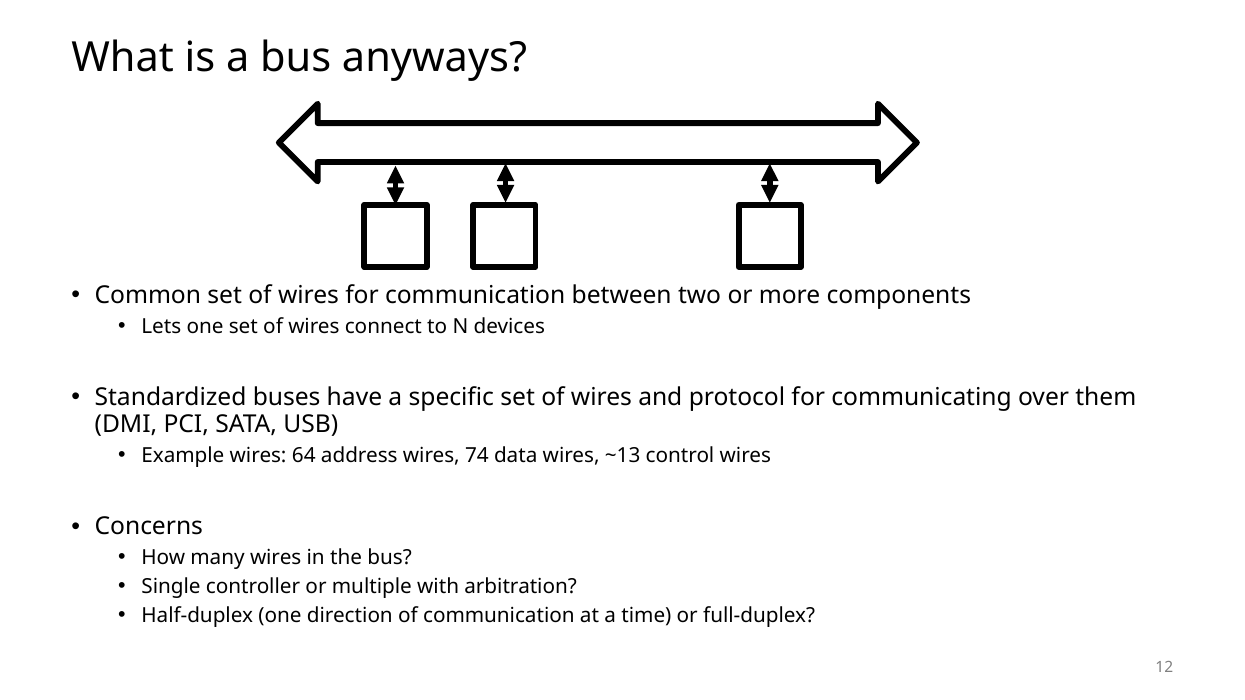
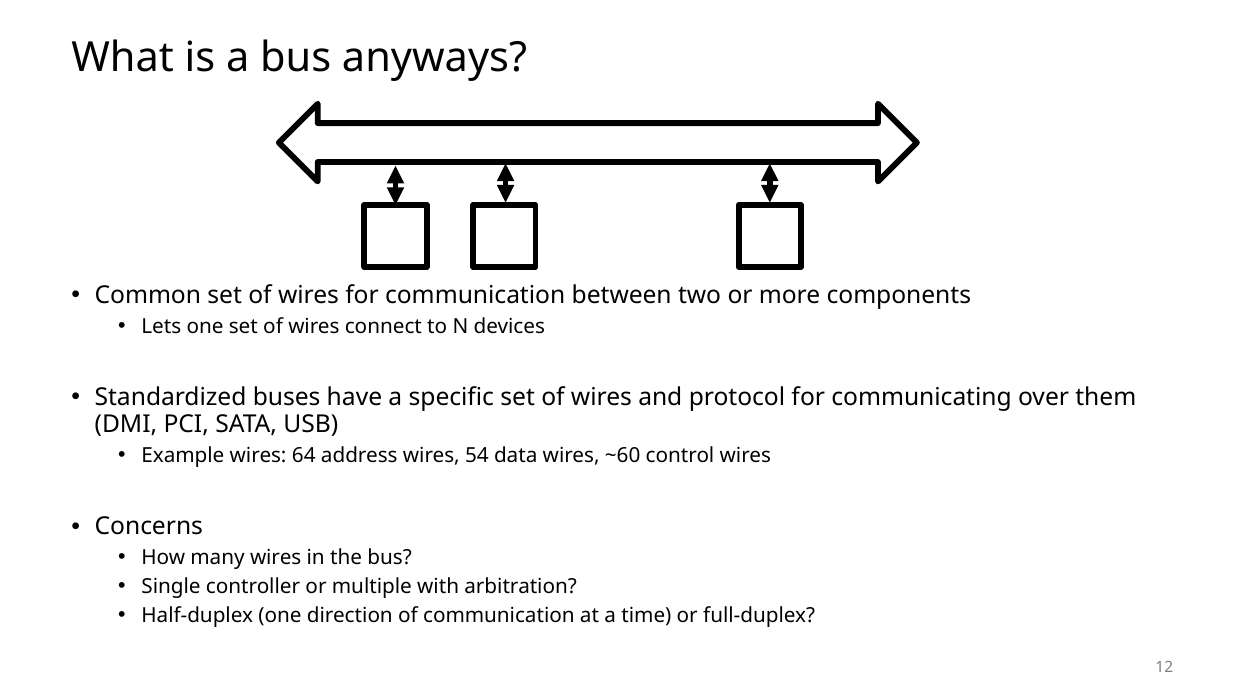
74: 74 -> 54 (477, 455)
~13: ~13 -> ~60 (623, 455)
